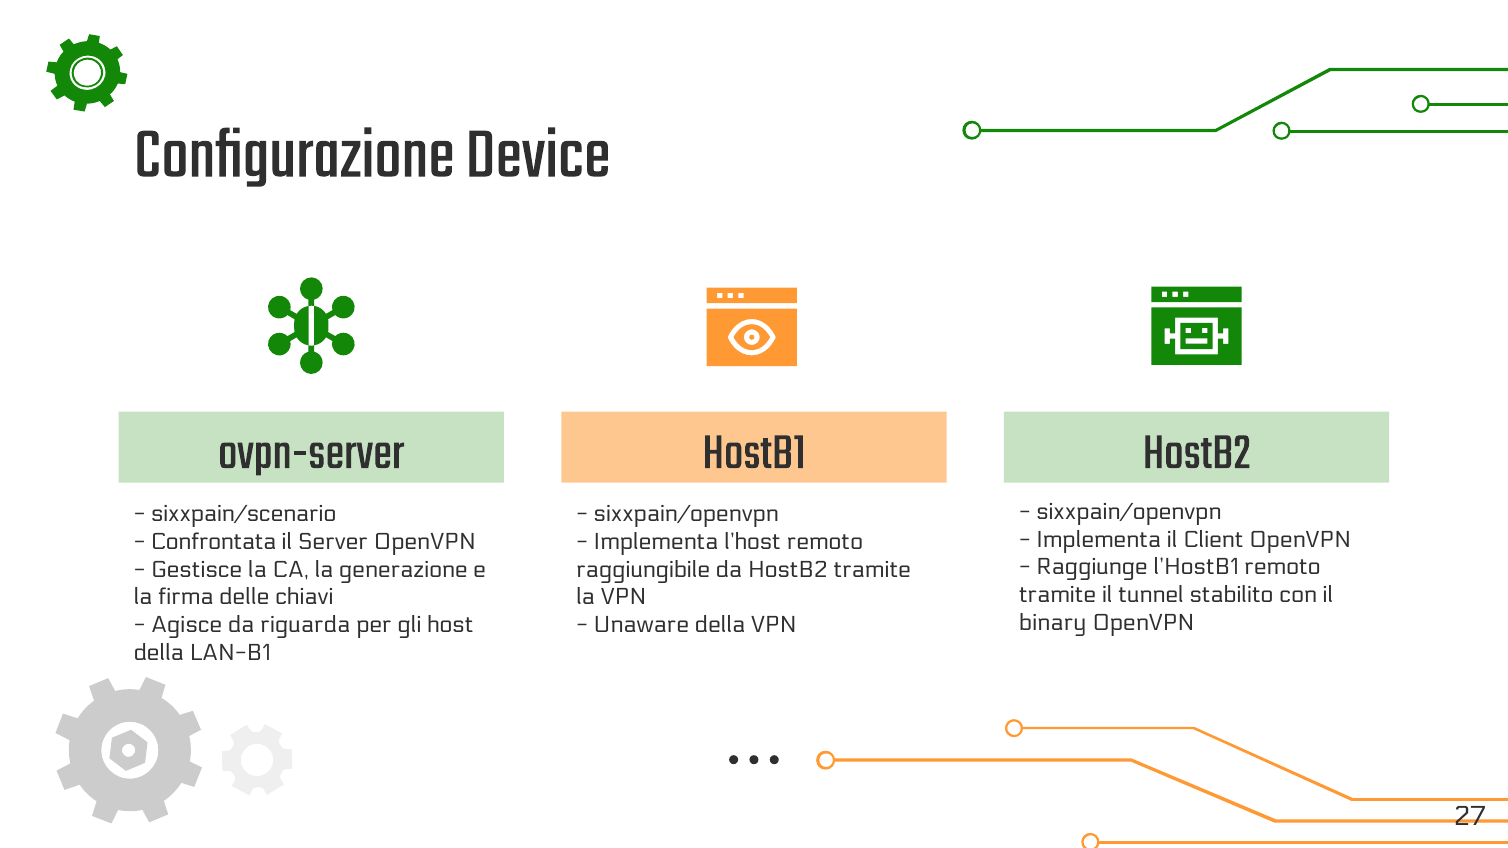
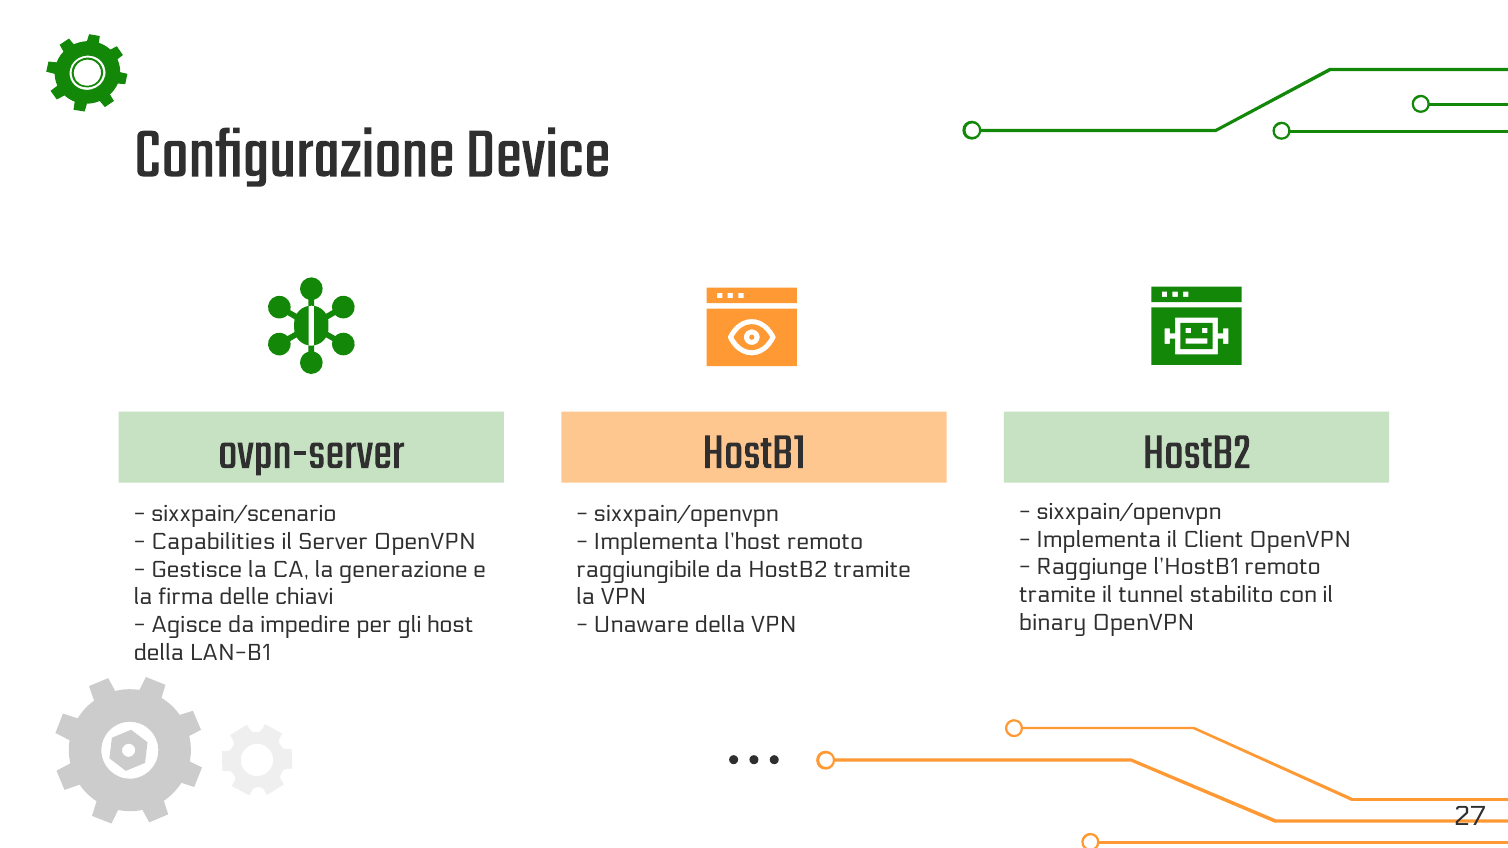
Confrontata: Confrontata -> Capabilities (213, 542)
riguarda: riguarda -> impedire (305, 625)
